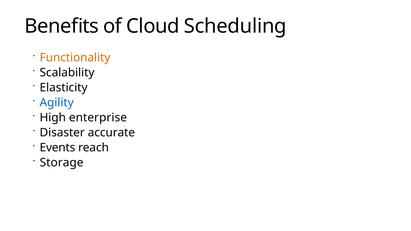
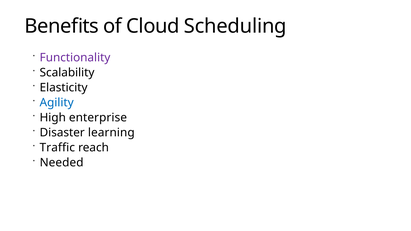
Functionality colour: orange -> purple (75, 58)
accurate: accurate -> learning (111, 133)
Events: Events -> Traffic (57, 148)
Storage: Storage -> Needed (62, 163)
